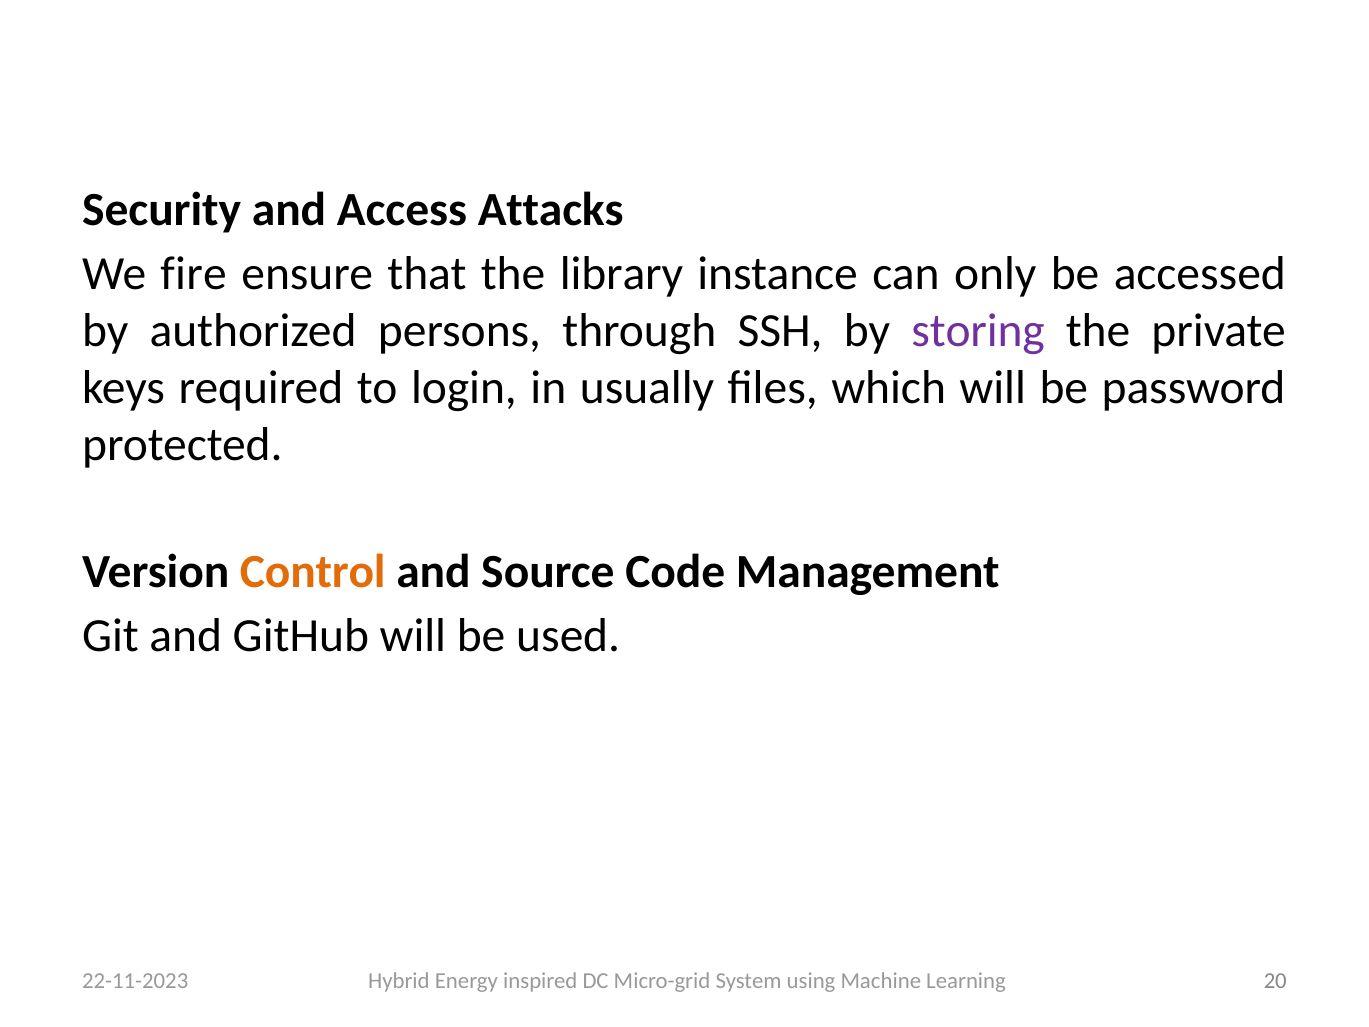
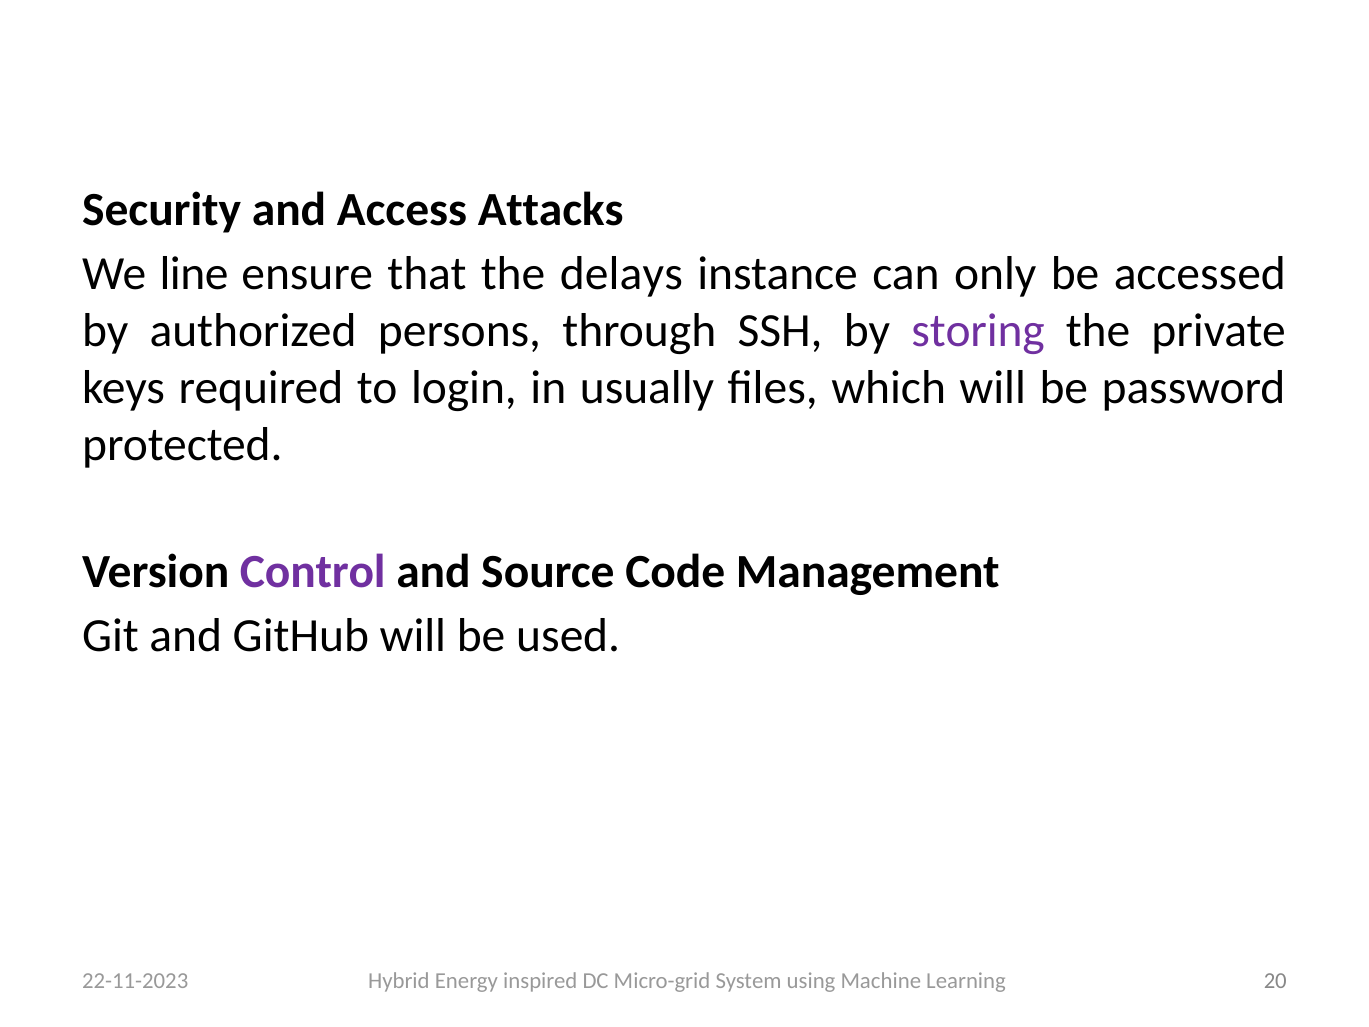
fire: fire -> line (194, 274)
library: library -> delays (621, 274)
Control colour: orange -> purple (313, 572)
